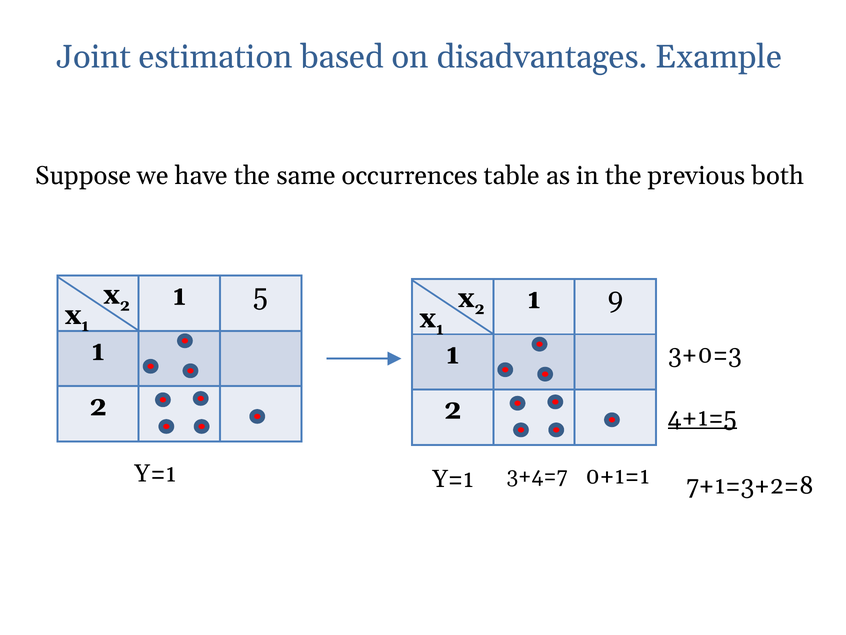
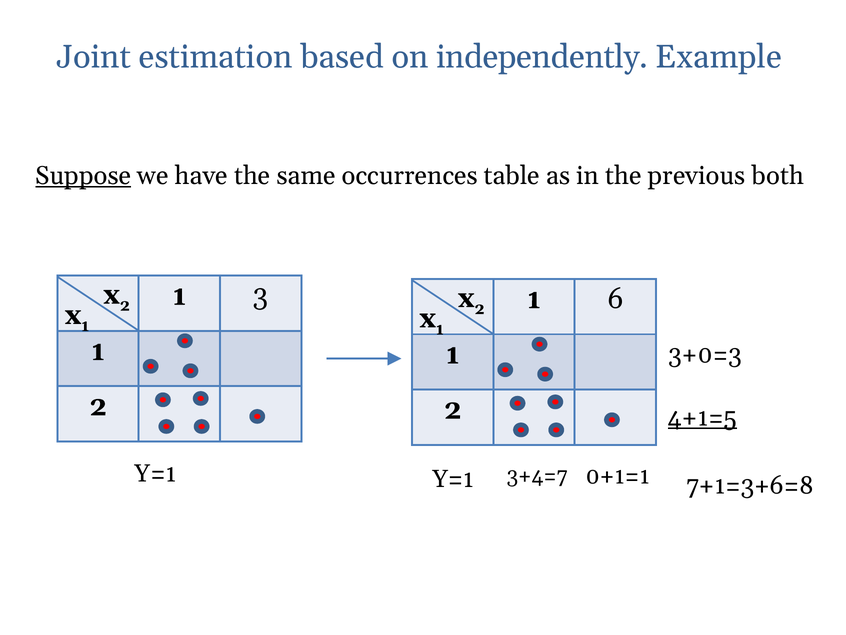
disadvantages: disadvantages -> independently (542, 57)
Suppose underline: none -> present (83, 176)
5: 5 -> 3 (261, 296)
9: 9 -> 6 (615, 299)
7+1=3+2=8: 7+1=3+2=8 -> 7+1=3+6=8 (750, 486)
